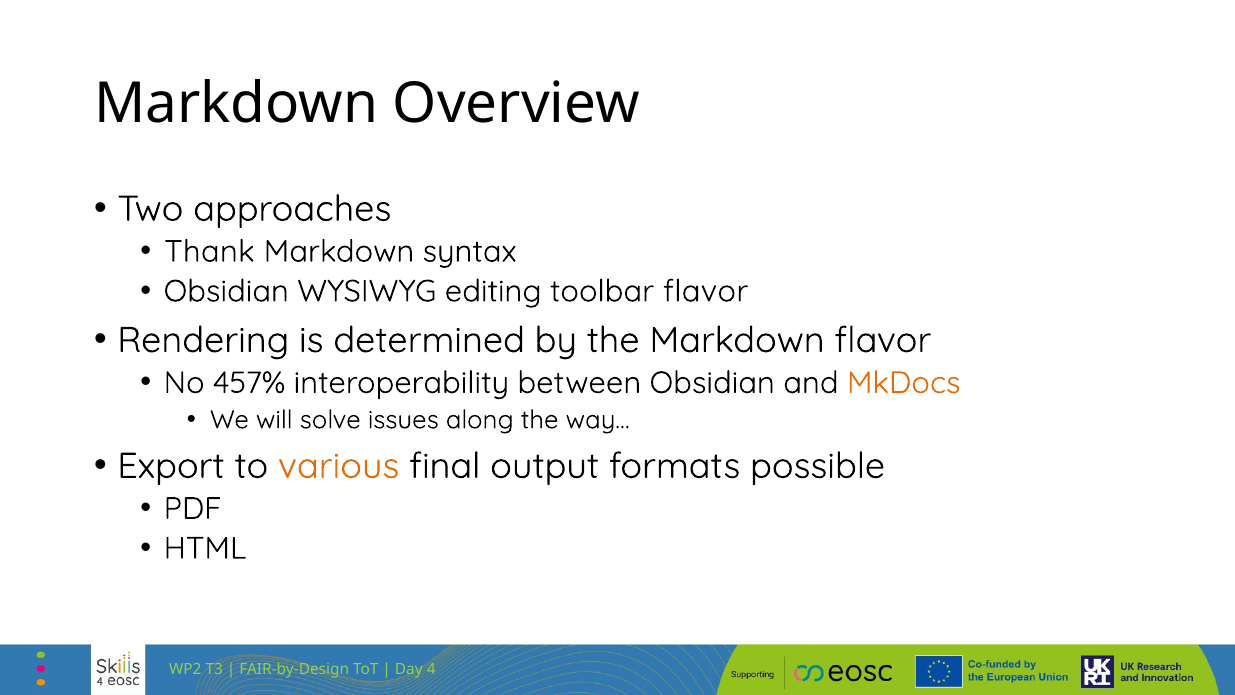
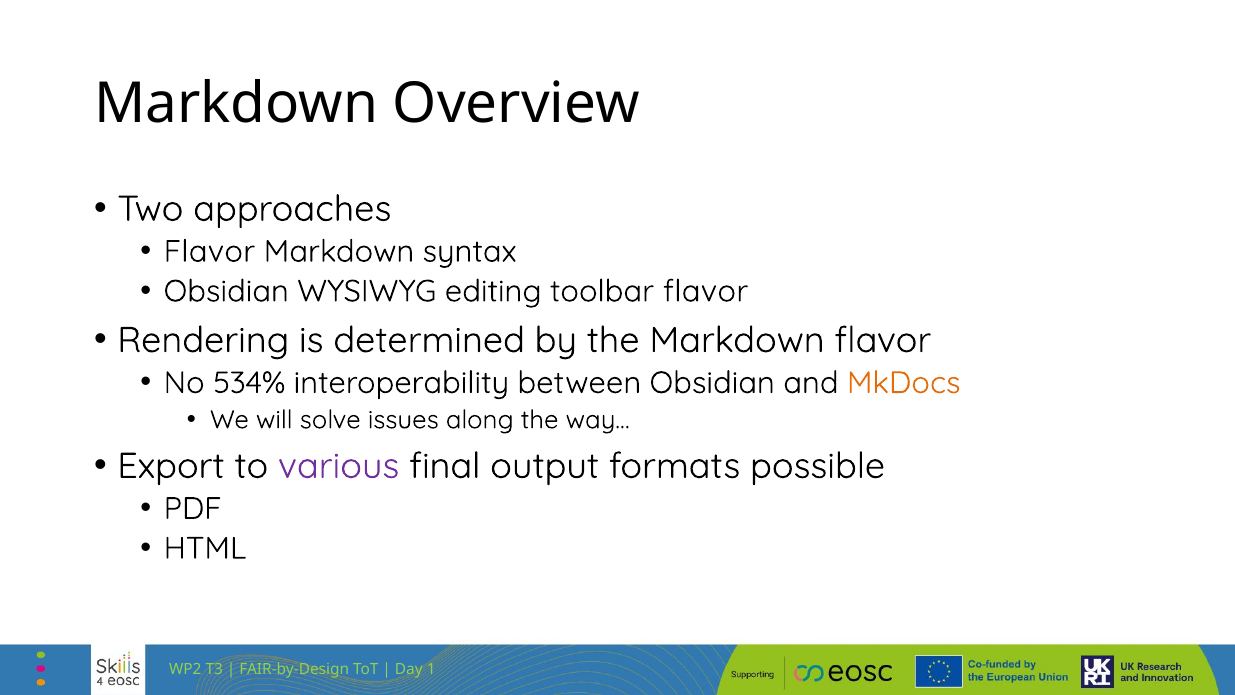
Thank: Thank -> Flavor (209, 251)
457%: 457% -> 534% (249, 383)
various colour: orange -> purple (339, 466)
4: 4 -> 1 (431, 669)
